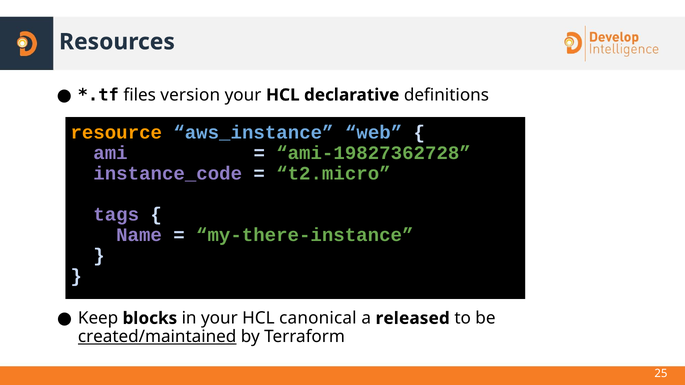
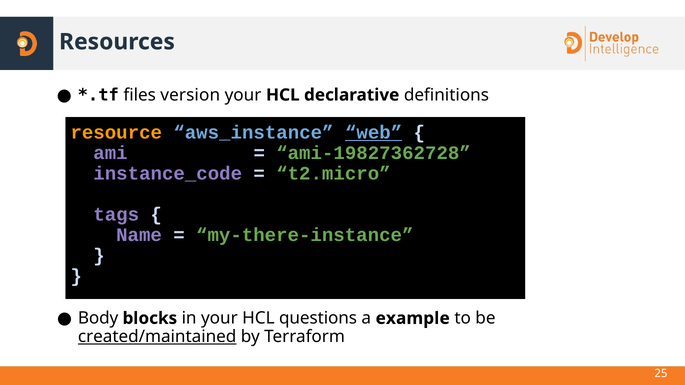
web underline: none -> present (374, 132)
Keep: Keep -> Body (98, 319)
canonical: canonical -> questions (318, 319)
released: released -> example (413, 319)
